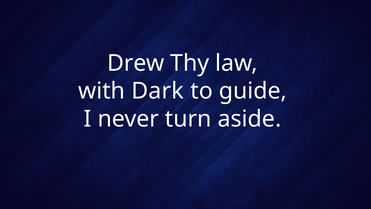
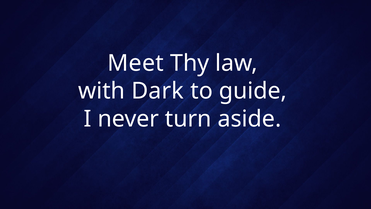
Drew: Drew -> Meet (136, 63)
